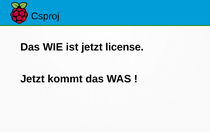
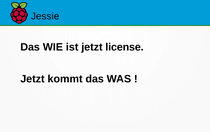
Csproj: Csproj -> Jessie (45, 16)
